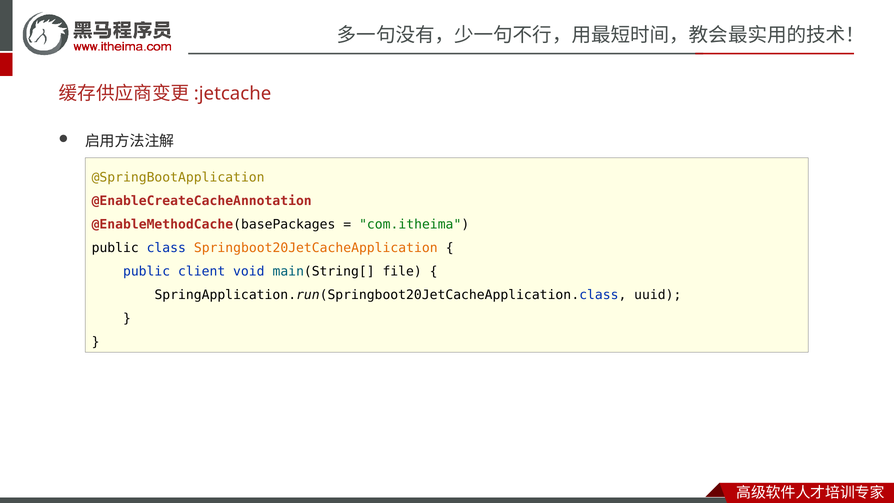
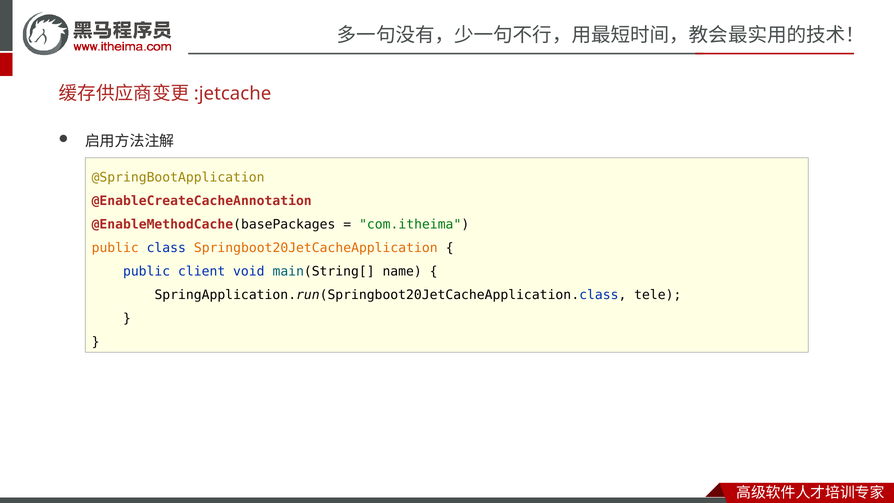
public colour: black -> orange (115, 248)
file: file -> name (402, 271)
uuid: uuid -> tele (658, 295)
